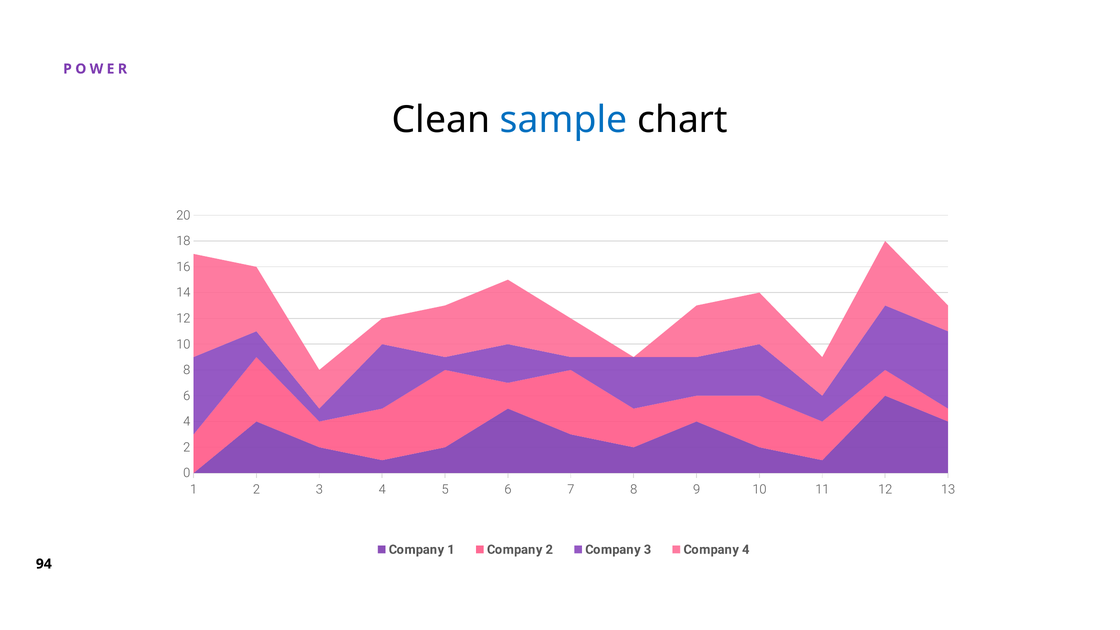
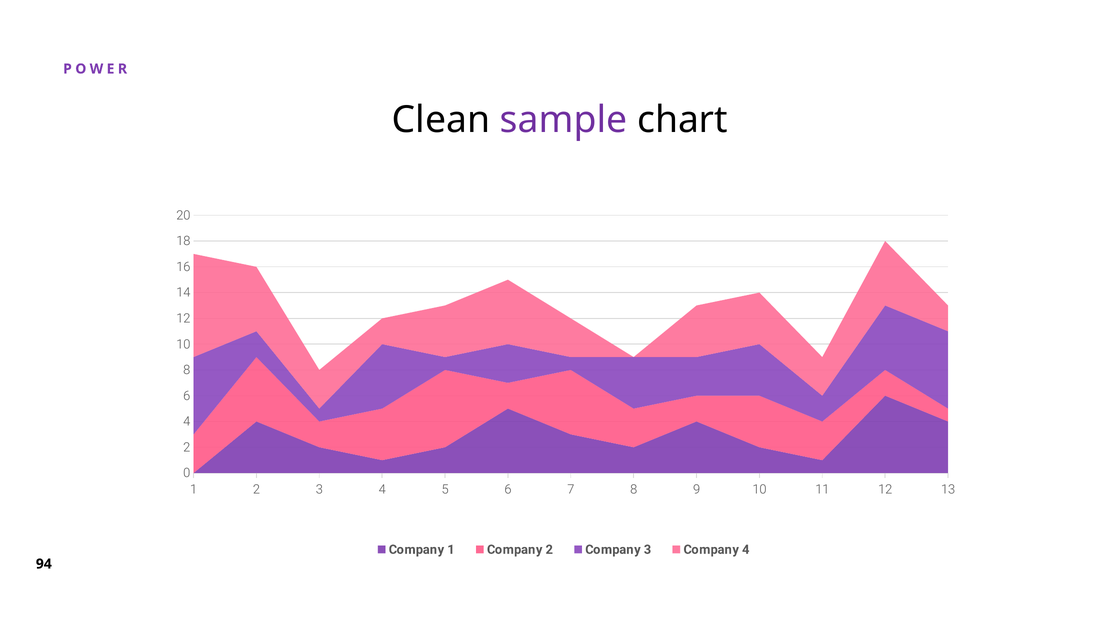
sample colour: blue -> purple (564, 120)
